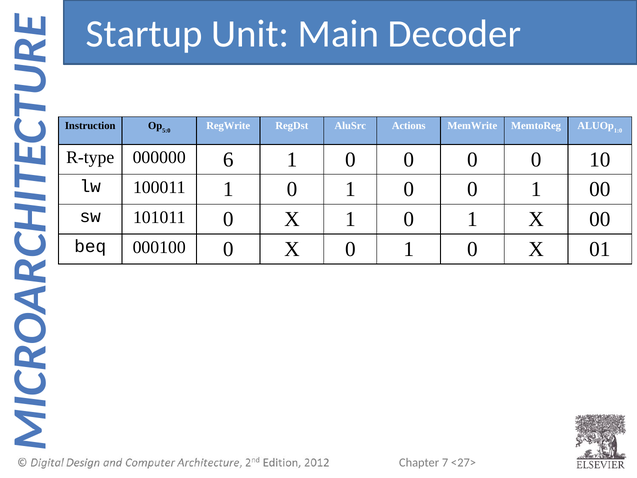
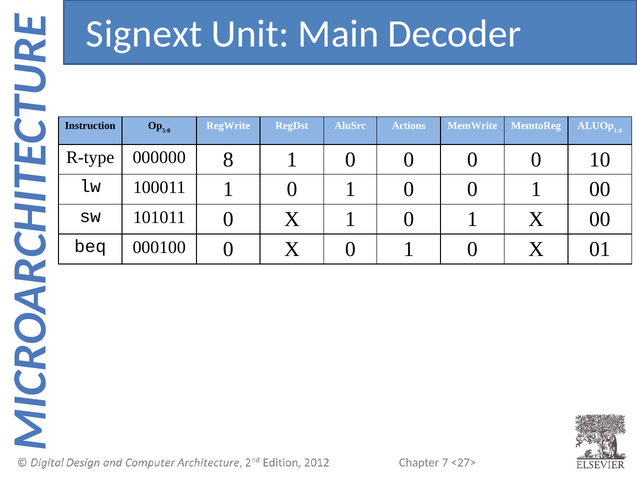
Startup: Startup -> Signext (144, 34)
6: 6 -> 8 (228, 159)
